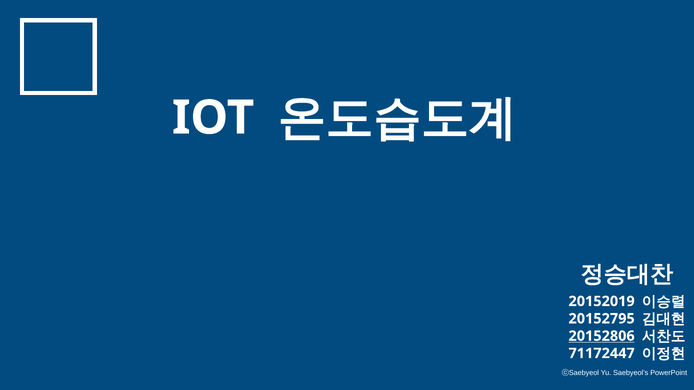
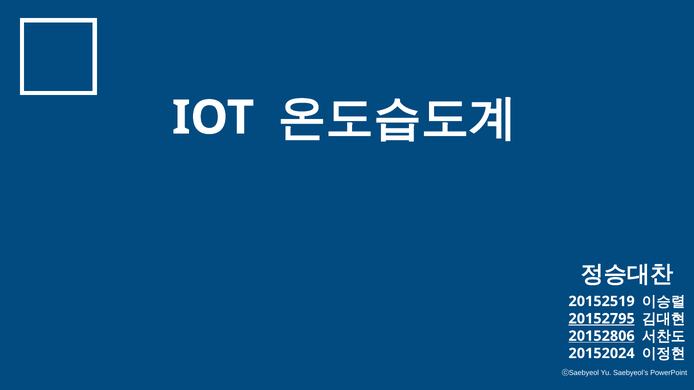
20152019: 20152019 -> 20152519 (602, 302)
20152795 underline: none -> present (602, 319)
71172447: 71172447 -> 20152024 (602, 354)
